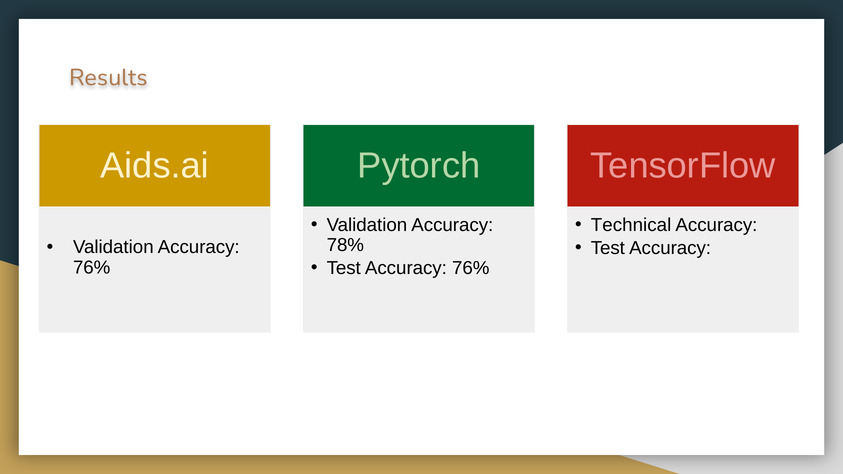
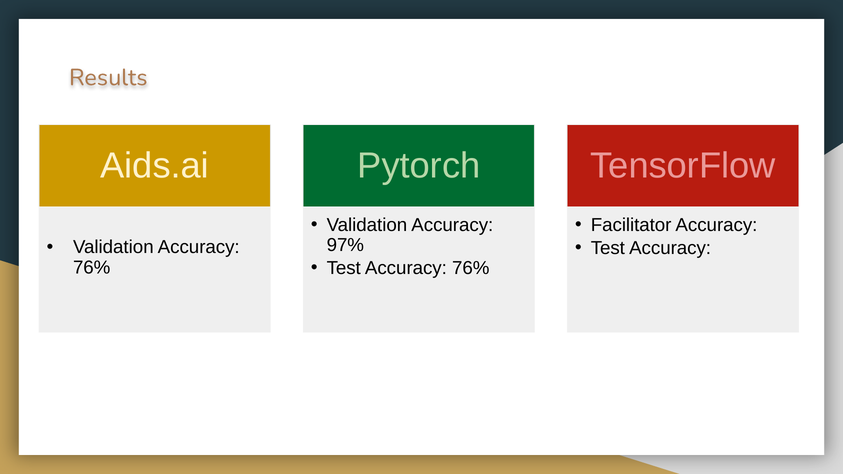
Technical: Technical -> Facilitator (631, 225)
78%: 78% -> 97% (345, 245)
